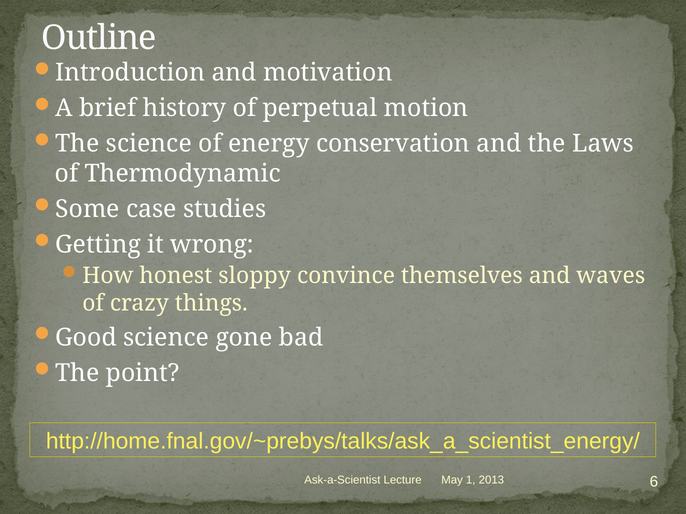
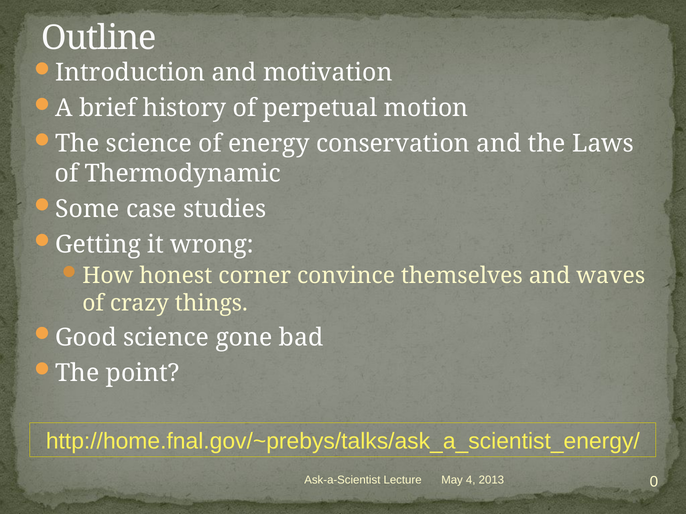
sloppy: sloppy -> corner (255, 276)
1: 1 -> 4 (471, 481)
6: 6 -> 0 (654, 482)
